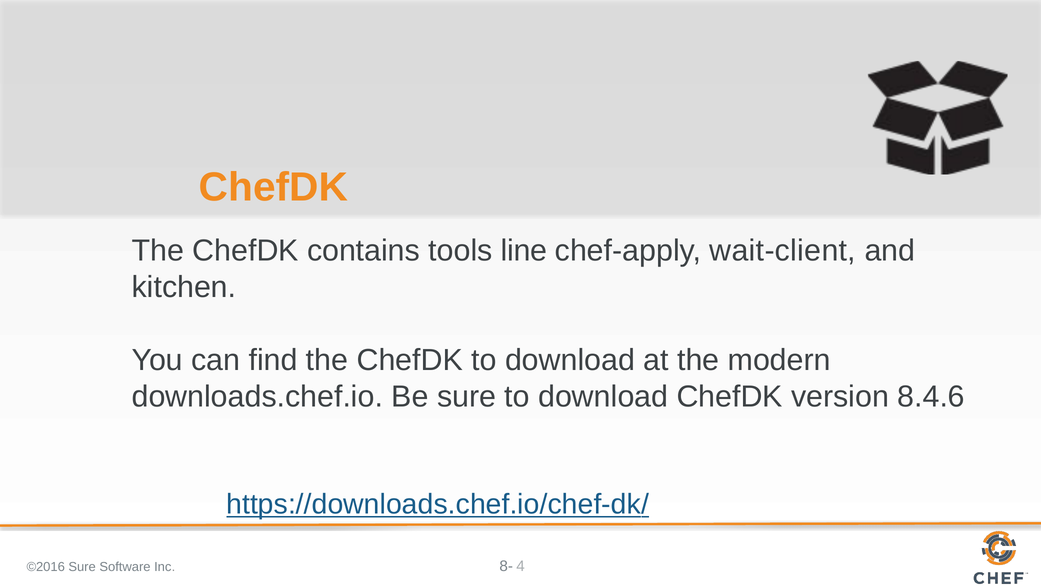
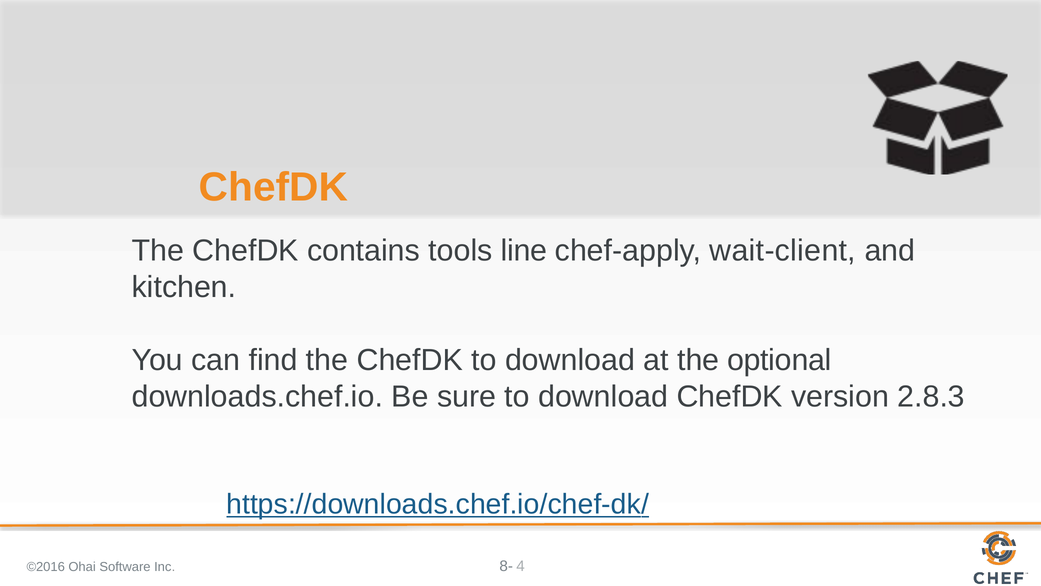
modern: modern -> optional (779, 360)
8.4.6: 8.4.6 -> 2.8.3 (931, 397)
©2016 Sure: Sure -> Ohai (82, 567)
